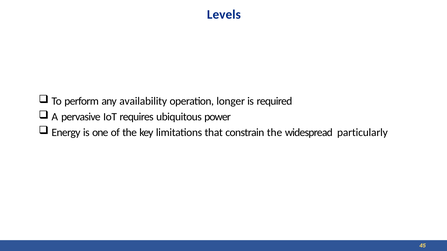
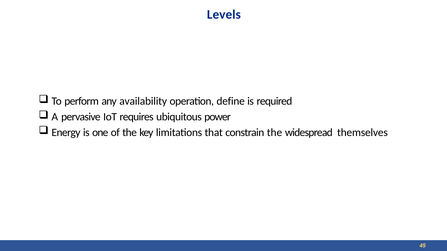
longer: longer -> define (231, 101)
particularly: particularly -> themselves (362, 133)
